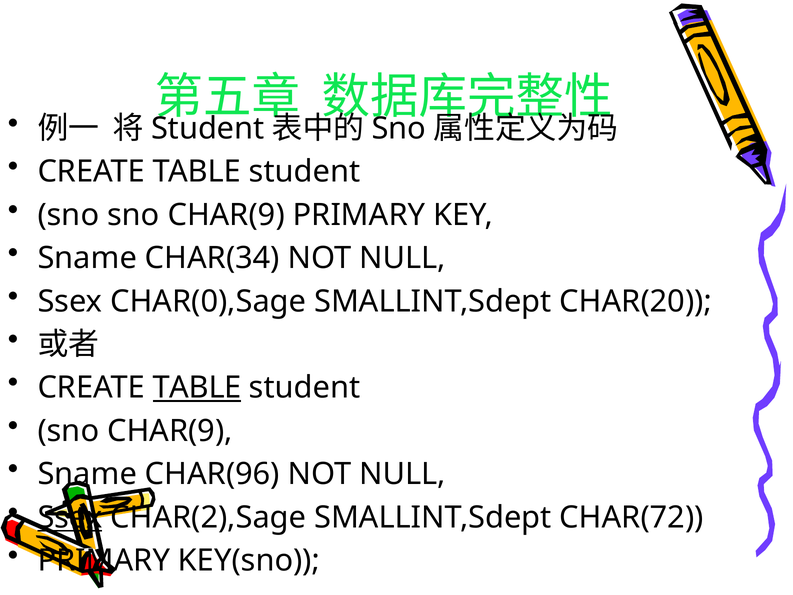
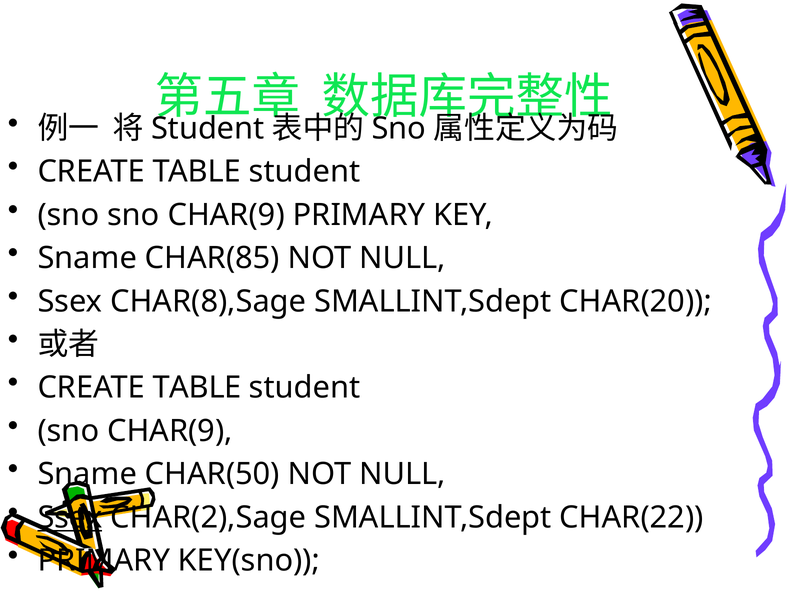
CHAR(34: CHAR(34 -> CHAR(85 (212, 258)
CHAR(0),Sage: CHAR(0),Sage -> CHAR(8),Sage (208, 301)
TABLE underline: present -> none (197, 388)
CHAR(96: CHAR(96 -> CHAR(50 (212, 474)
CHAR(72: CHAR(72 -> CHAR(22 (632, 517)
